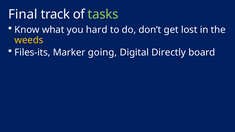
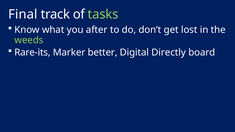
hard: hard -> after (97, 30)
weeds colour: yellow -> light green (29, 40)
Files-its: Files-its -> Rare-its (32, 52)
going: going -> better (103, 52)
